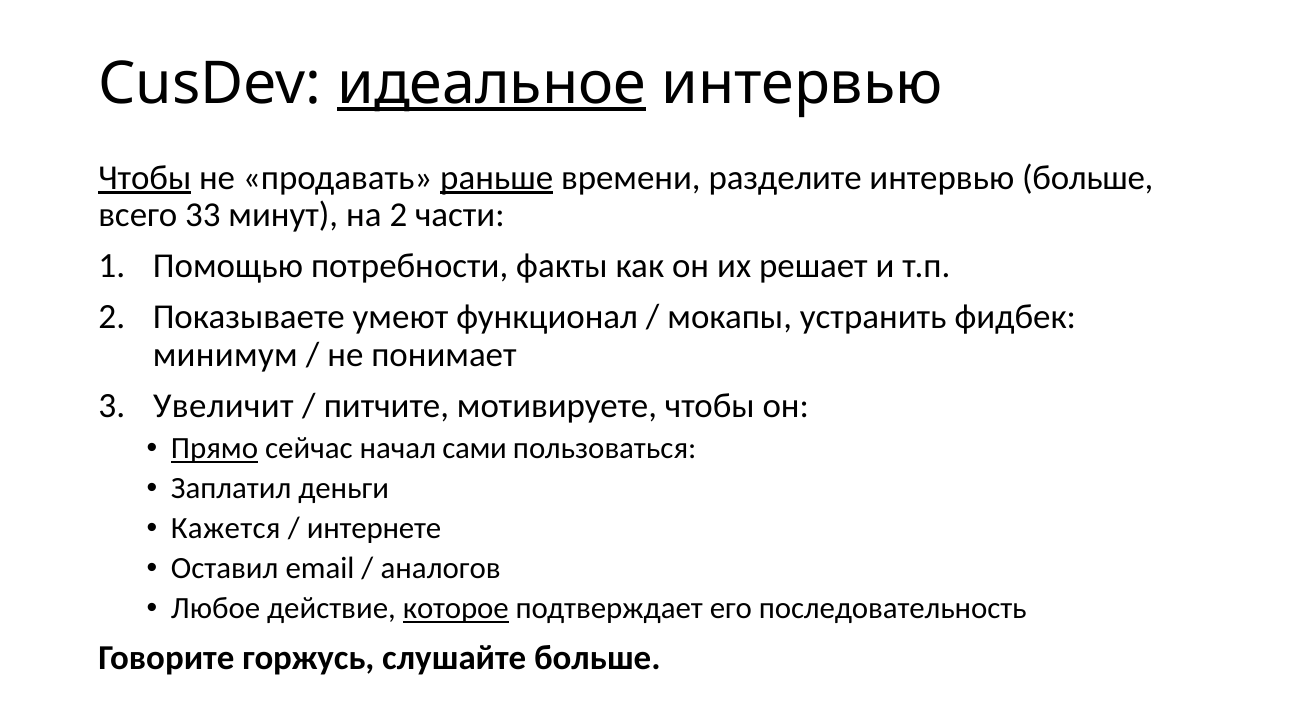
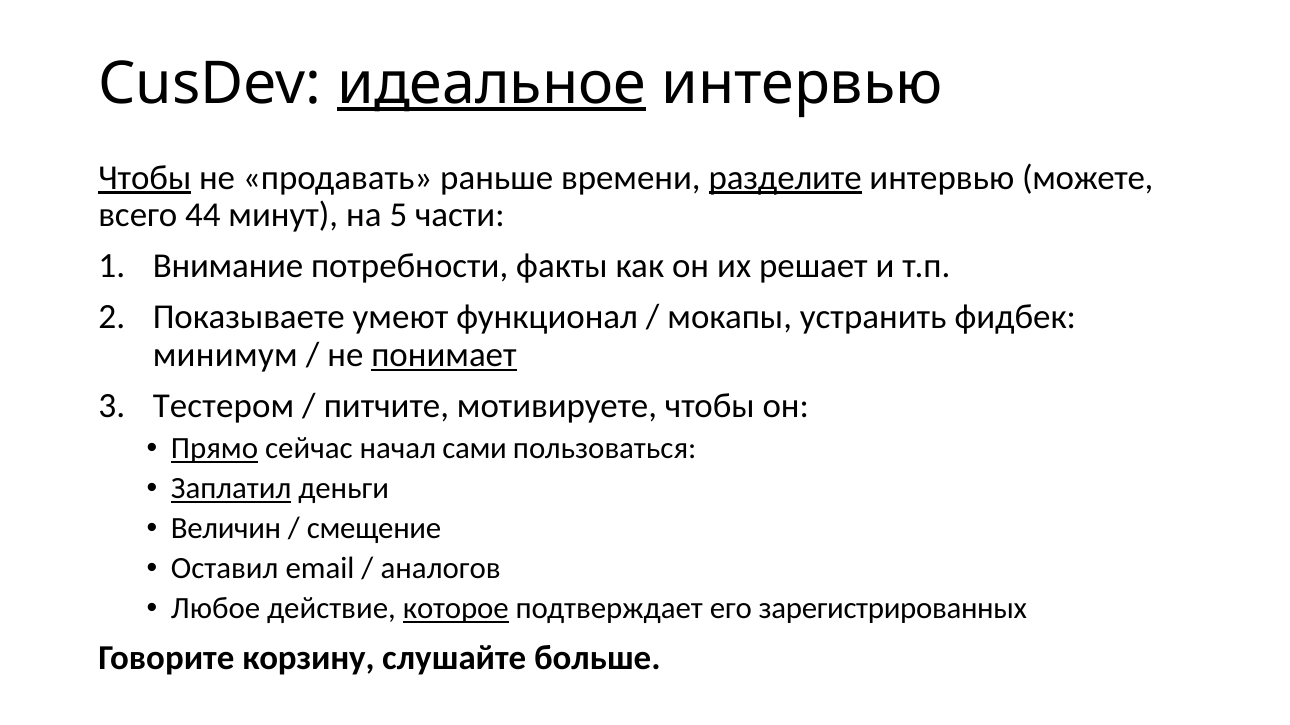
раньше underline: present -> none (497, 178)
разделите underline: none -> present (785, 178)
интервью больше: больше -> можете (1088, 178)
33: 33 -> 44 (203, 215)
на 2: 2 -> 5 (398, 215)
Помощью: Помощью -> Внимание (228, 267)
понимает underline: none -> present (444, 355)
Увеличит: Увеличит -> Тестером (223, 407)
Заплатил underline: none -> present (231, 489)
Кажется: Кажется -> Величин (226, 529)
интернете: интернете -> смещение (374, 529)
последовательность: последовательность -> зарегистрированных (893, 609)
горжусь: горжусь -> корзину (308, 658)
